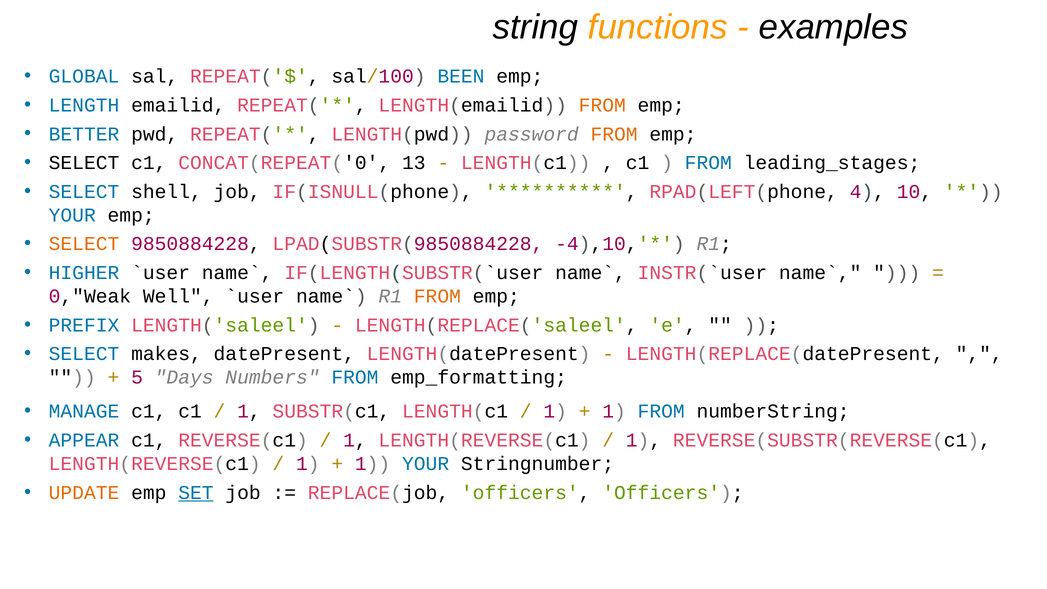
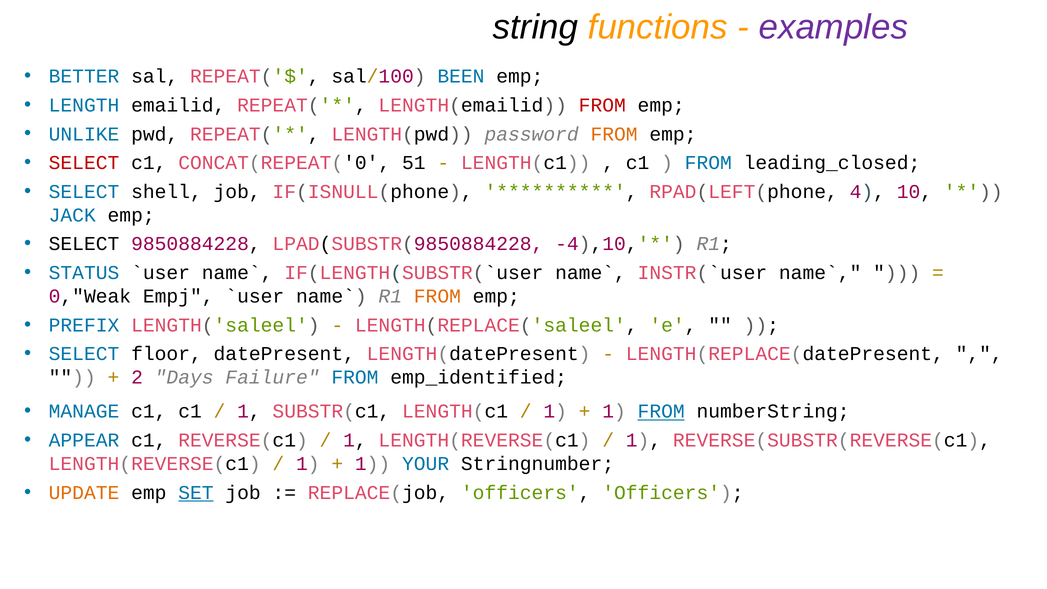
examples colour: black -> purple (833, 27)
GLOBAL: GLOBAL -> BETTER (84, 76)
FROM colour: orange -> red (602, 105)
BETTER: BETTER -> UNLIKE (84, 134)
SELECT colour: black -> red (84, 163)
13: 13 -> 51 (414, 163)
leading_stages: leading_stages -> leading_closed (832, 163)
YOUR: YOUR -> JACK (72, 215)
SELECT colour: orange -> black (84, 244)
HIGHER: HIGHER -> STATUS (84, 273)
Well: Well -> Empj (178, 296)
makes: makes -> floor (166, 354)
5: 5 -> 2 (137, 377)
Numbers: Numbers -> Failure (272, 377)
emp_formatting: emp_formatting -> emp_identified (479, 377)
FROM underline: none -> present (661, 411)
